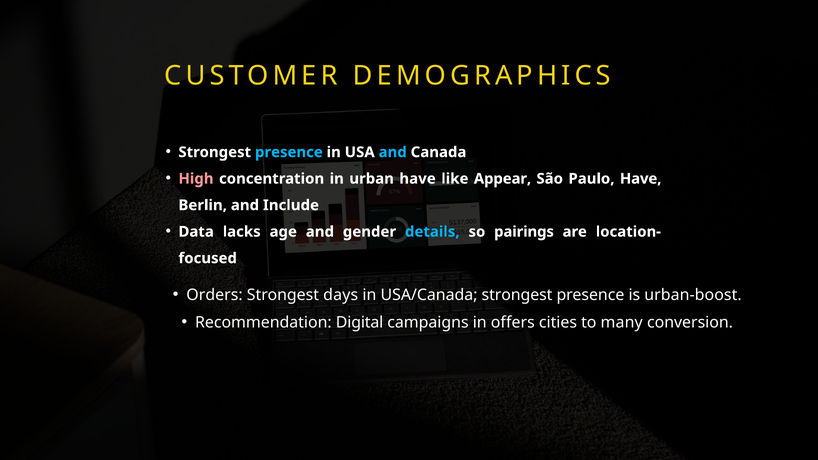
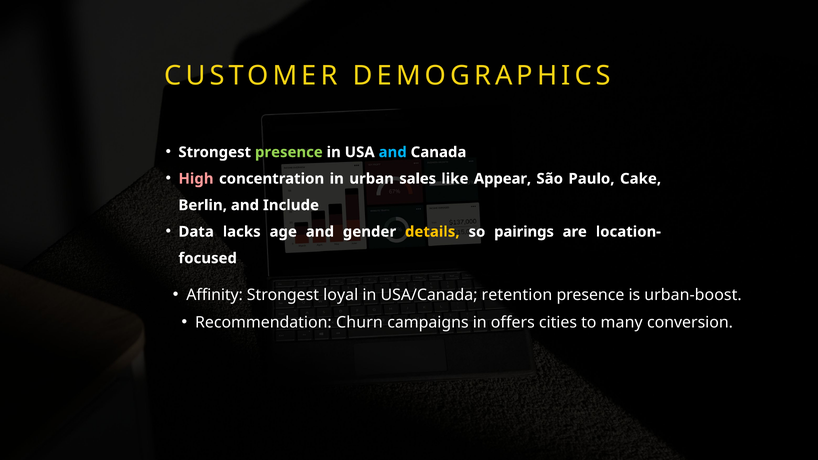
presence colour: light blue -> light green (289, 152)
urban have: have -> sales (418, 179)
Paulo Have: Have -> Cake (641, 179)
details colour: light blue -> yellow (432, 232)
Orders: Orders -> Affinity (215, 295)
days: days -> loyal (341, 295)
USA/Canada strongest: strongest -> retention (517, 295)
Digital: Digital -> Churn (359, 323)
